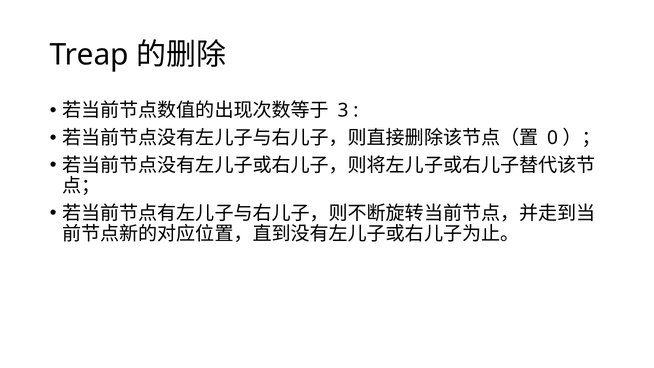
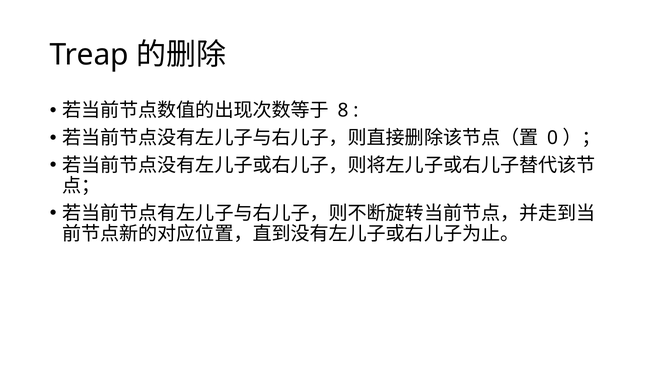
3: 3 -> 8 (343, 111)
